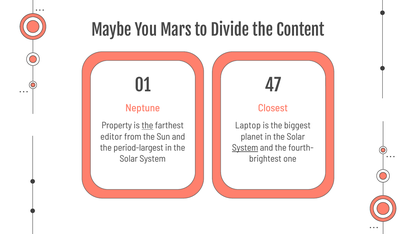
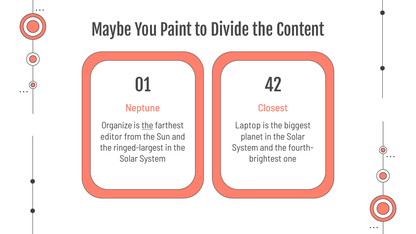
Mars: Mars -> Paint (176, 30)
47: 47 -> 42 (273, 86)
Property: Property -> Organize (117, 126)
period-largest: period-largest -> ringed-largest (138, 148)
System underline: present -> none (245, 148)
